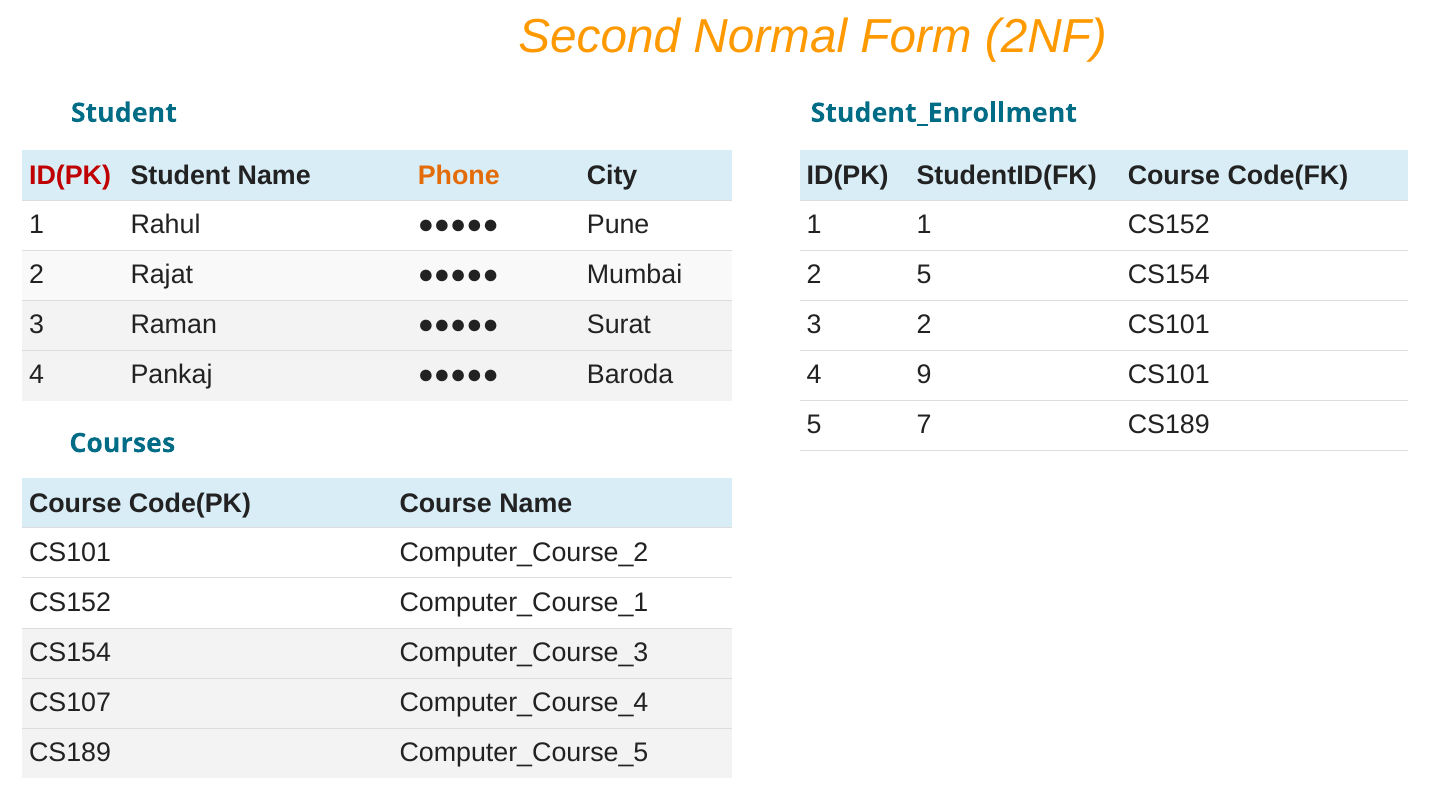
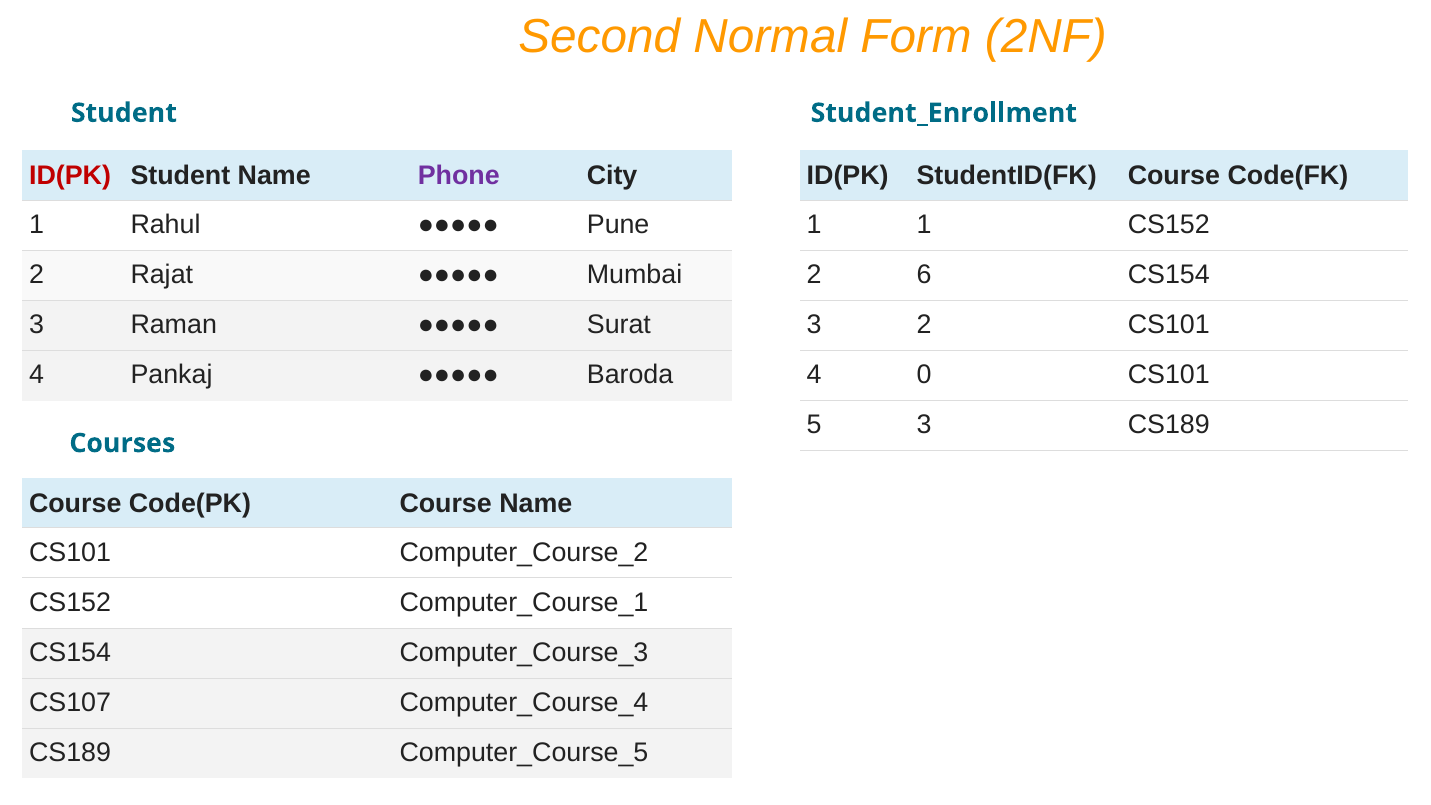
Phone colour: orange -> purple (459, 176)
2 5: 5 -> 6 (924, 275)
9: 9 -> 0 (924, 375)
5 7: 7 -> 3 (924, 425)
